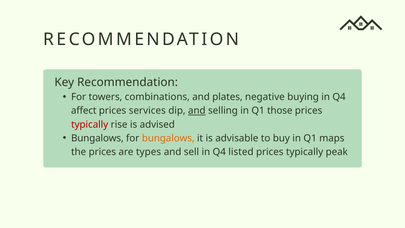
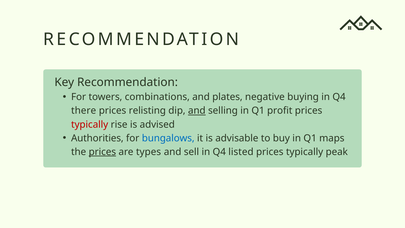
affect: affect -> there (84, 111)
services: services -> relisting (147, 111)
those: those -> profit (280, 111)
Bungalows: Bungalows -> Authorities (97, 138)
bungalows colour: orange -> blue (168, 138)
prices underline: none -> present (102, 152)
